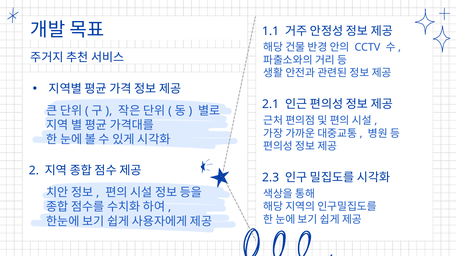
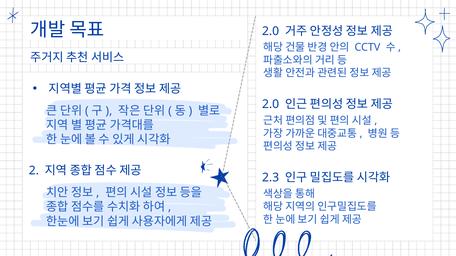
1.1: 1.1 -> 2.0 (271, 31)
2.1: 2.1 -> 2.0 (271, 105)
